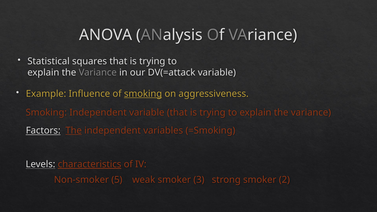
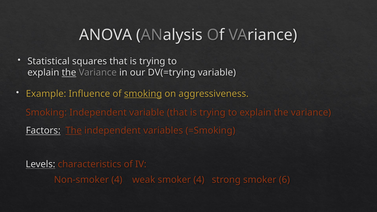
the underline: none -> present (69, 73)
DV(=attack: DV(=attack -> DV(=trying (172, 73)
characteristics underline: present -> none (90, 164)
Non-smoker 5: 5 -> 4 (117, 180)
smoker 3: 3 -> 4 (199, 180)
2: 2 -> 6 (284, 180)
